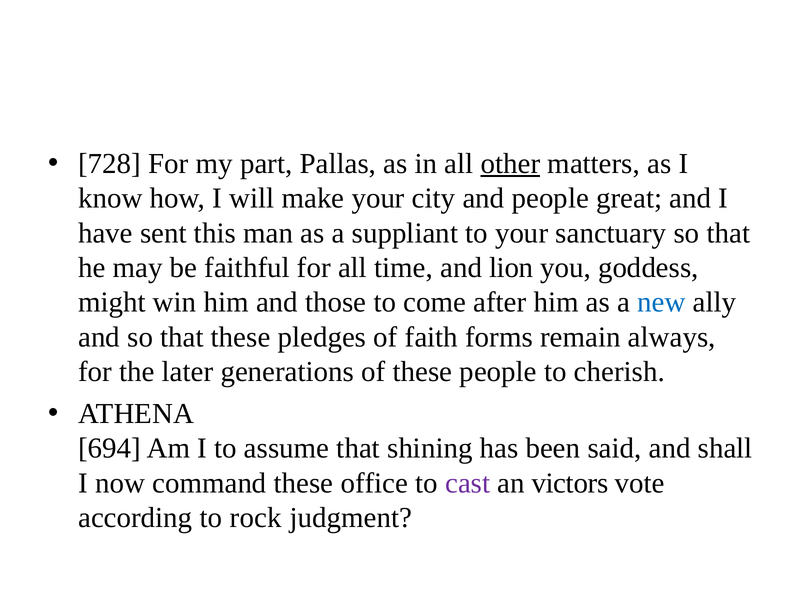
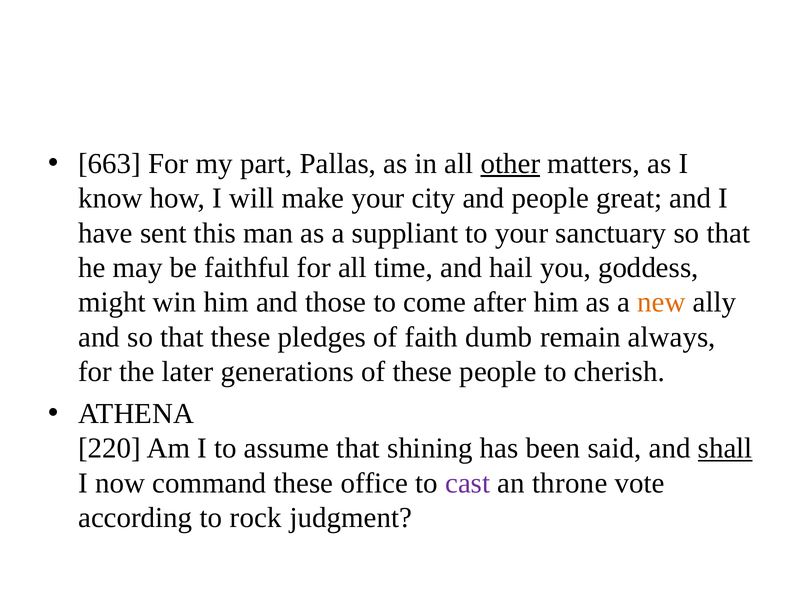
728: 728 -> 663 (110, 164)
lion: lion -> hail (511, 268)
new colour: blue -> orange (662, 303)
forms: forms -> dumb (499, 337)
694: 694 -> 220 (110, 449)
shall underline: none -> present (725, 449)
victors: victors -> throne (570, 483)
